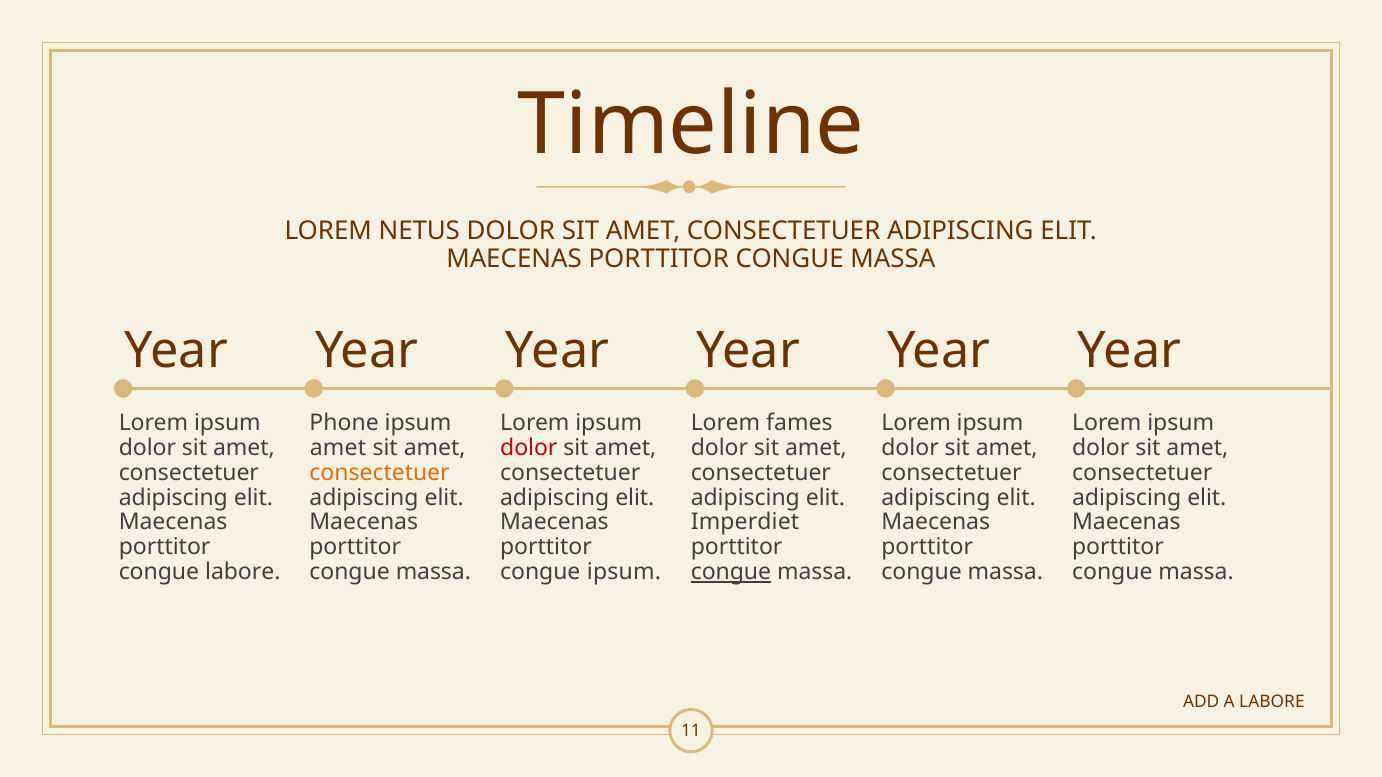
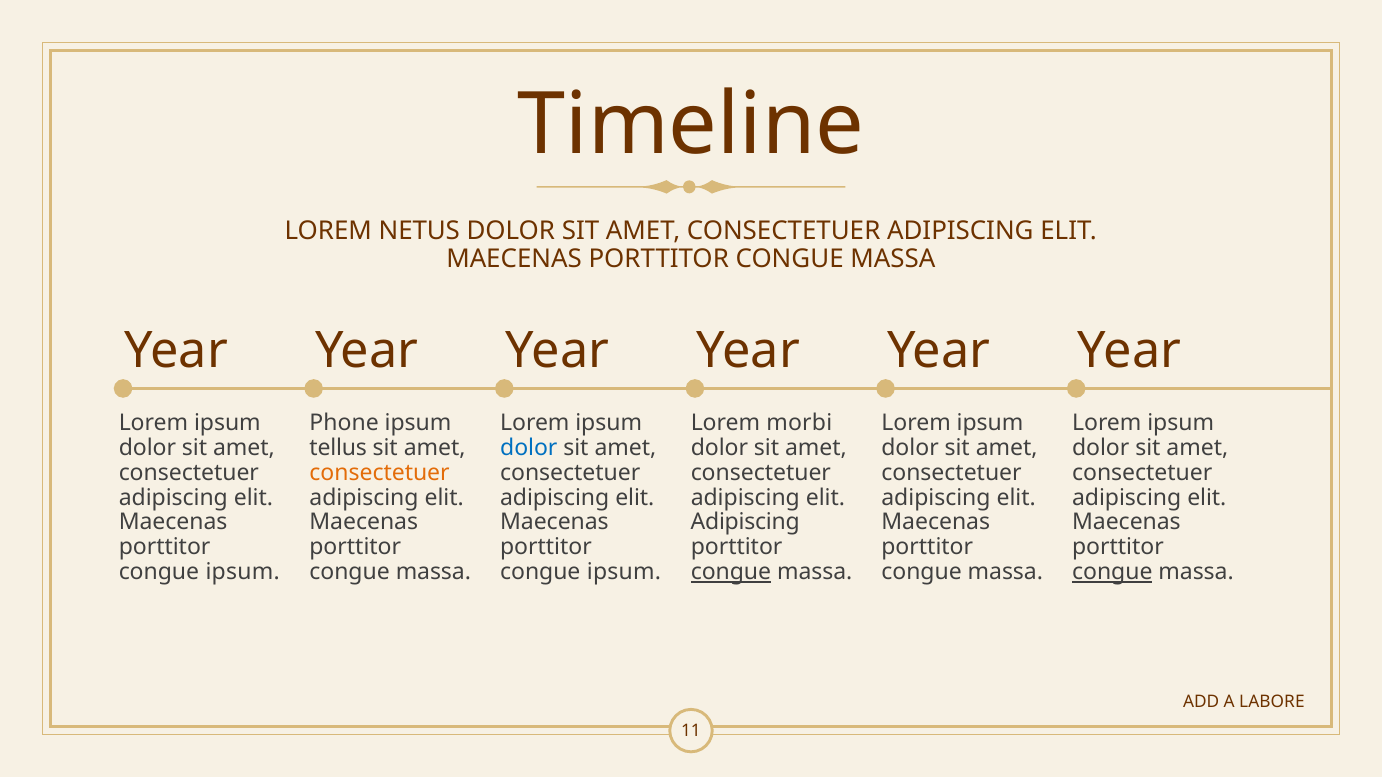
fames: fames -> morbi (799, 423)
amet: amet -> tellus (338, 448)
dolor colour: red -> blue (529, 448)
Imperdiet: Imperdiet -> Adipiscing (745, 523)
labore: labore -> ipsum (243, 572)
congue underline: none -> present (1112, 572)
